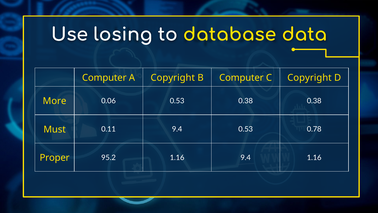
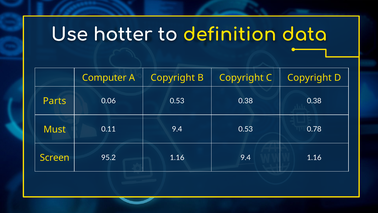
losing: losing -> hotter (123, 34)
database: database -> definition (230, 34)
B Computer: Computer -> Copyright (241, 78)
More: More -> Parts (55, 101)
Proper: Proper -> Screen (55, 157)
